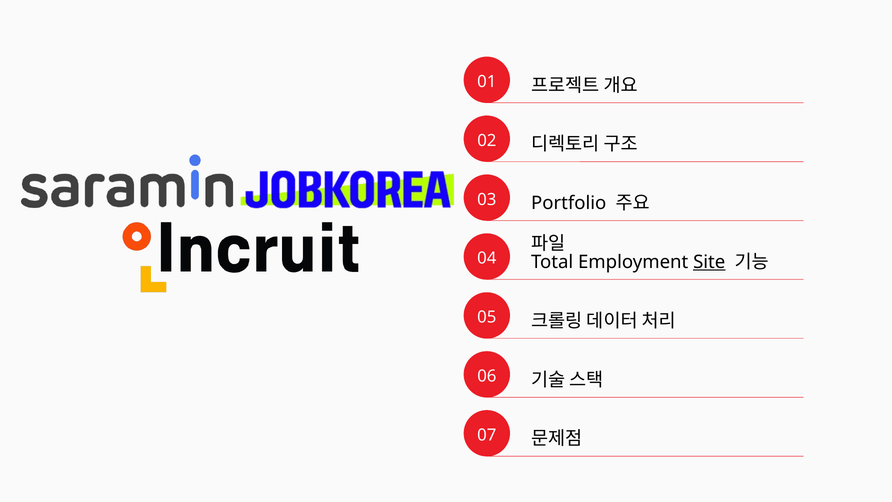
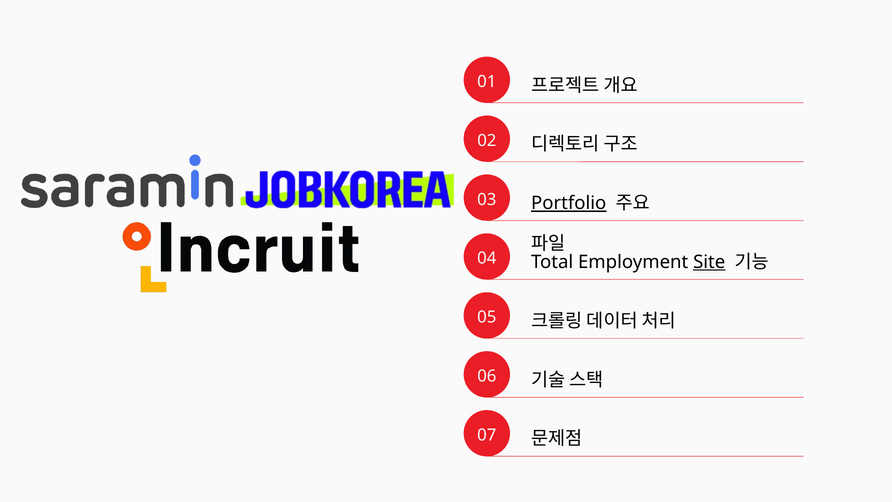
Portfolio underline: none -> present (569, 203)
